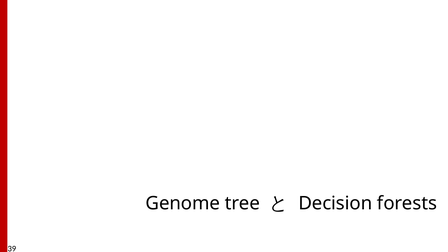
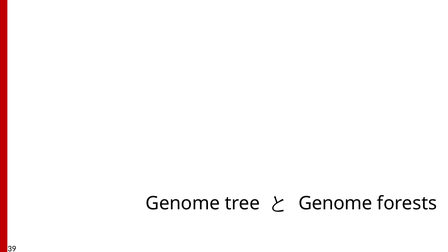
Decision: Decision -> Genome (335, 203)
